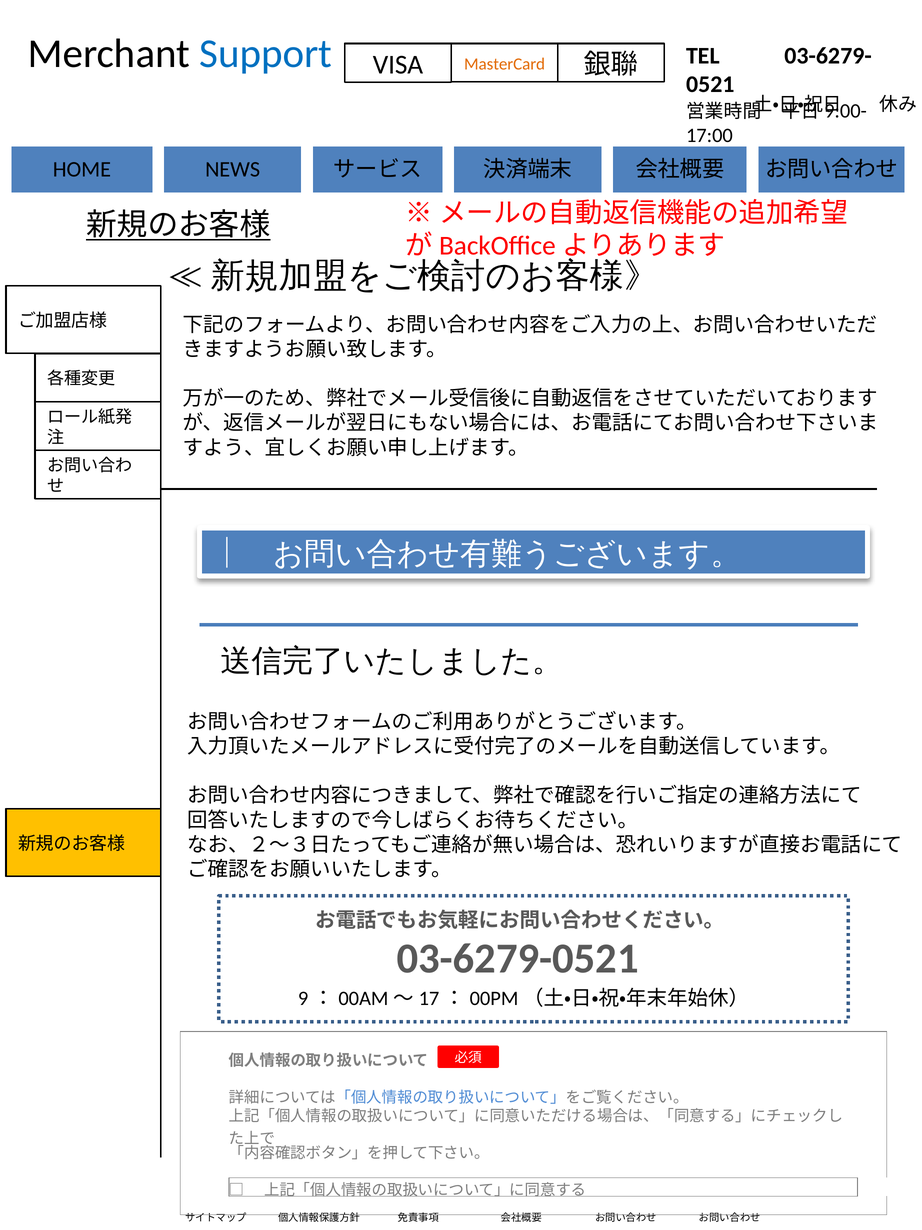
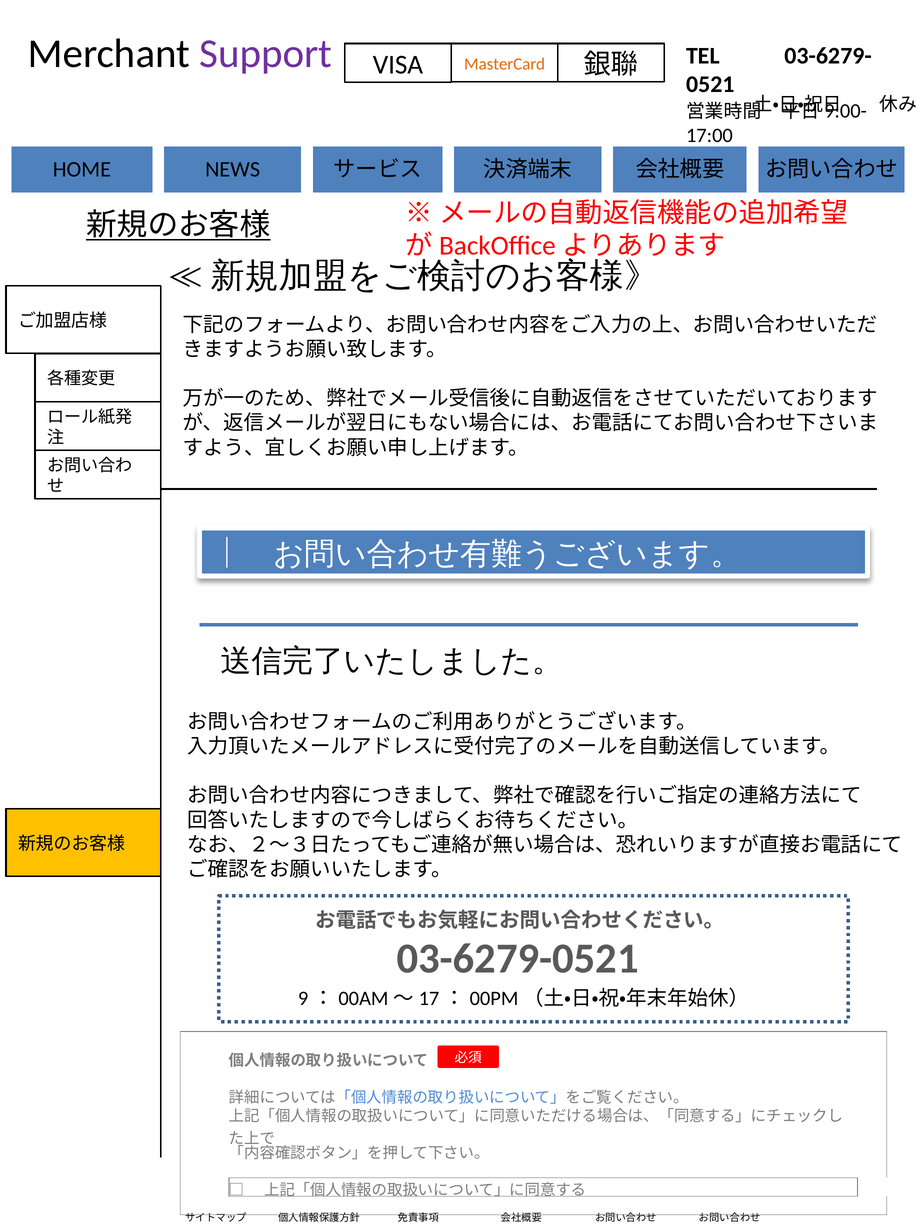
Support colour: blue -> purple (266, 54)
